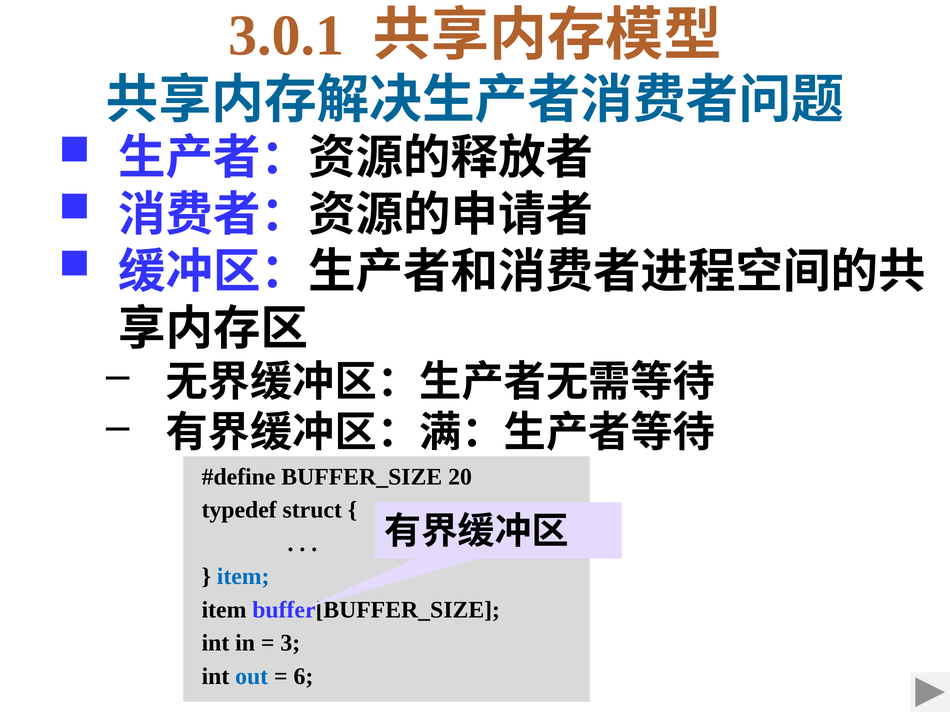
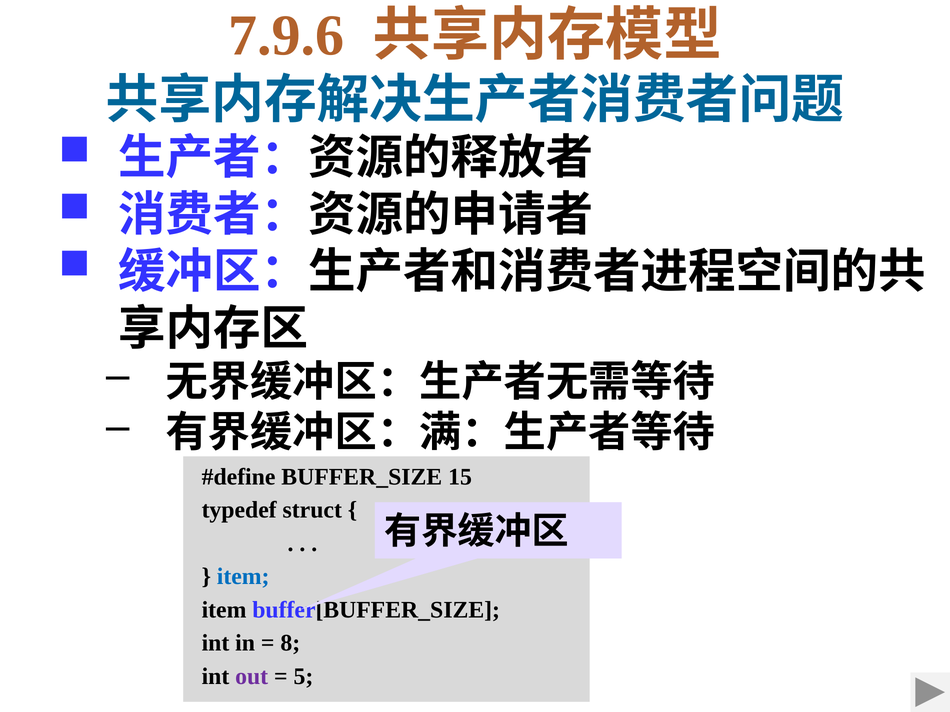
3.0.1: 3.0.1 -> 7.9.6 (286, 36)
20: 20 -> 15 (460, 477)
3: 3 -> 8 (290, 643)
out colour: blue -> purple (252, 677)
6: 6 -> 5 (303, 677)
